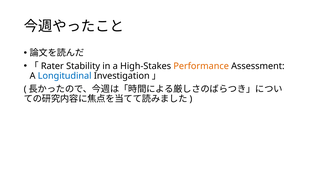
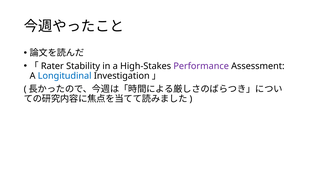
Performance colour: orange -> purple (201, 66)
